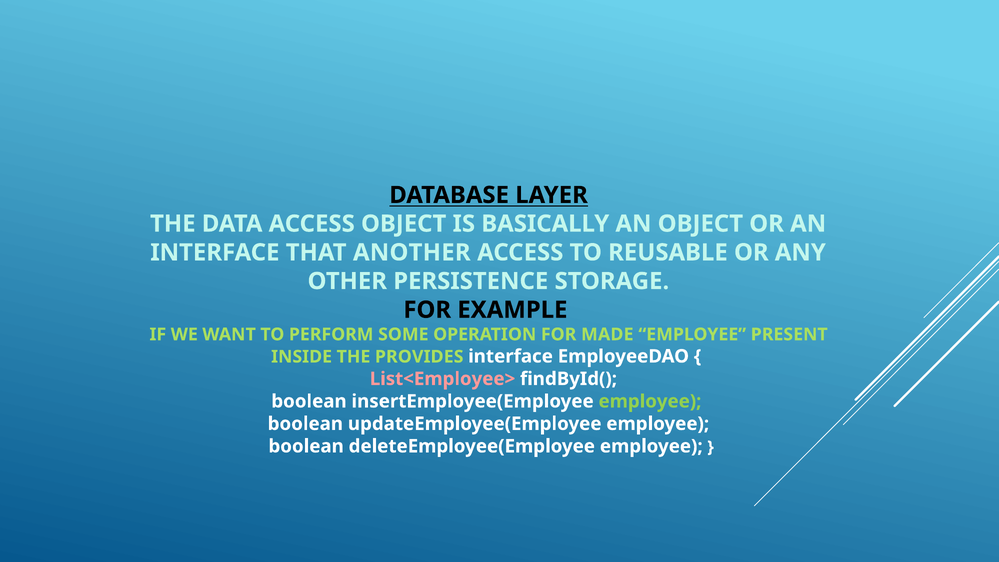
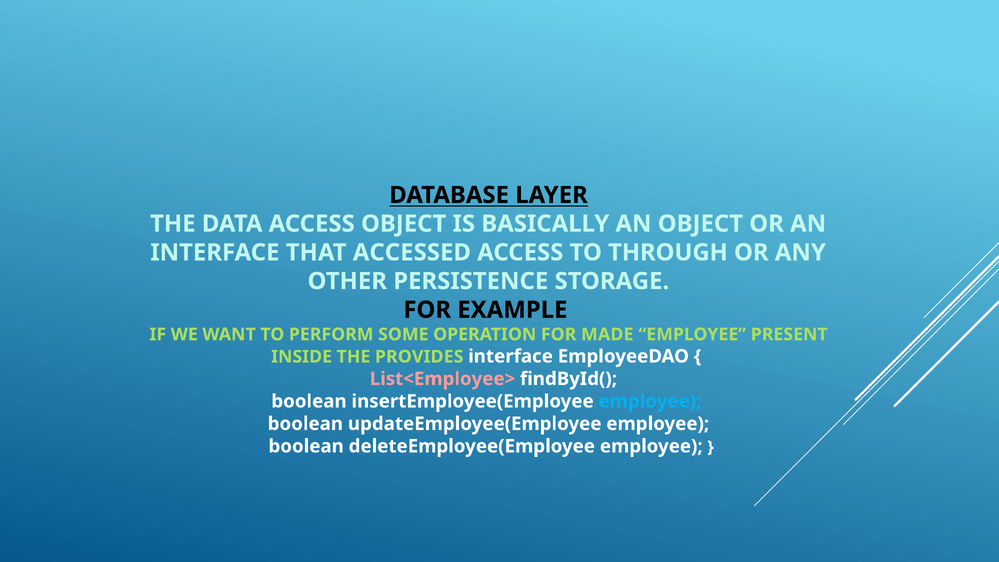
ANOTHER: ANOTHER -> ACCESSED (412, 252)
REUSABLE: REUSABLE -> THROUGH (668, 252)
employee colour: light green -> light blue (650, 401)
